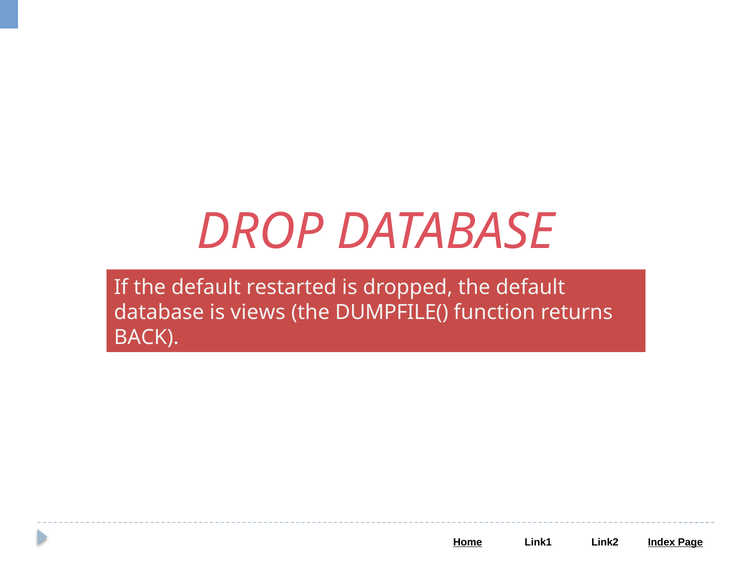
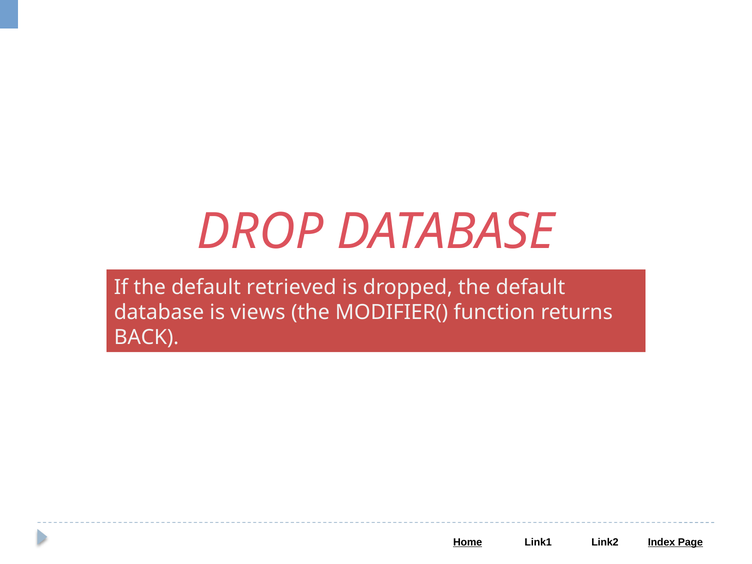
restarted: restarted -> retrieved (291, 287)
DUMPFILE(: DUMPFILE( -> MODIFIER( (392, 312)
